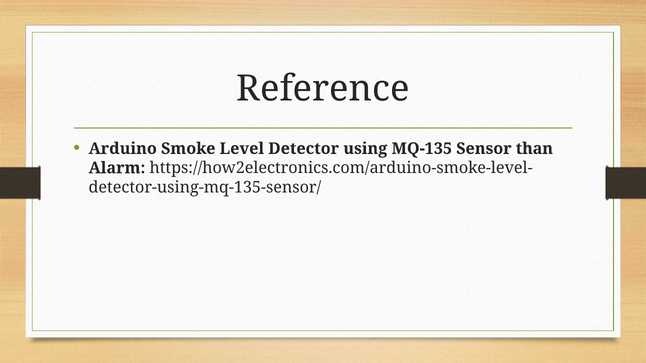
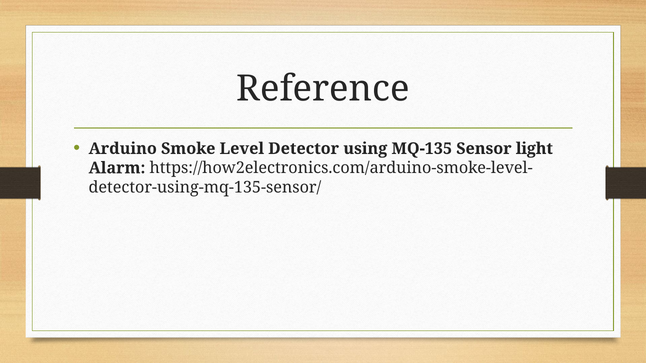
than: than -> light (534, 149)
